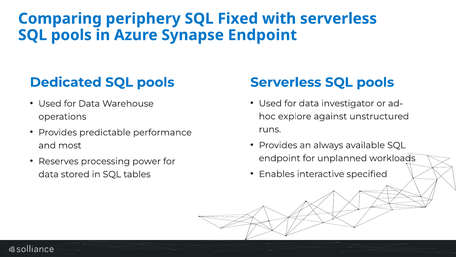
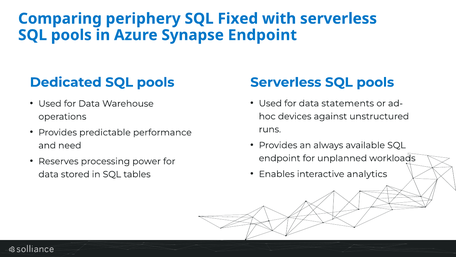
investigator: investigator -> statements (348, 103)
explore: explore -> devices (295, 116)
most: most -> need (70, 145)
specified: specified -> analytics (367, 174)
